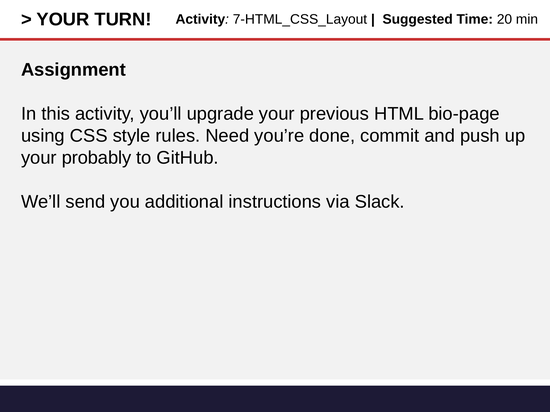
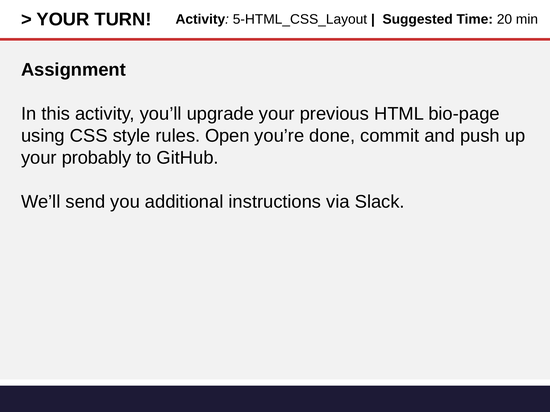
7-HTML_CSS_Layout: 7-HTML_CSS_Layout -> 5-HTML_CSS_Layout (300, 19)
Need: Need -> Open (227, 136)
